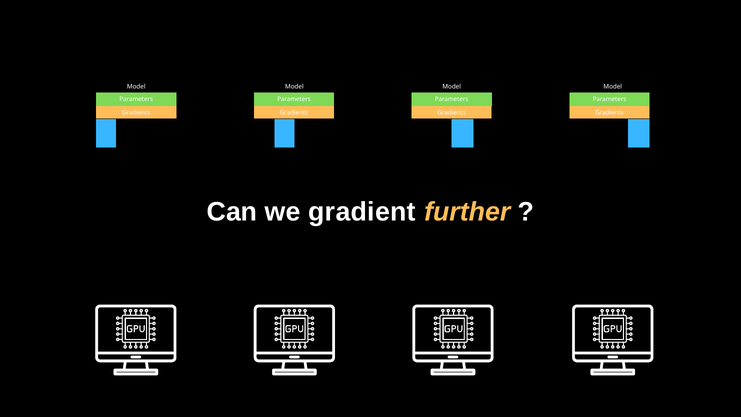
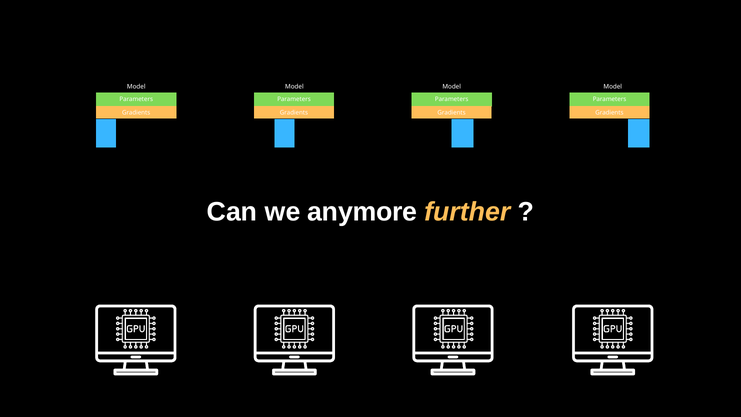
gradient: gradient -> anymore (362, 212)
